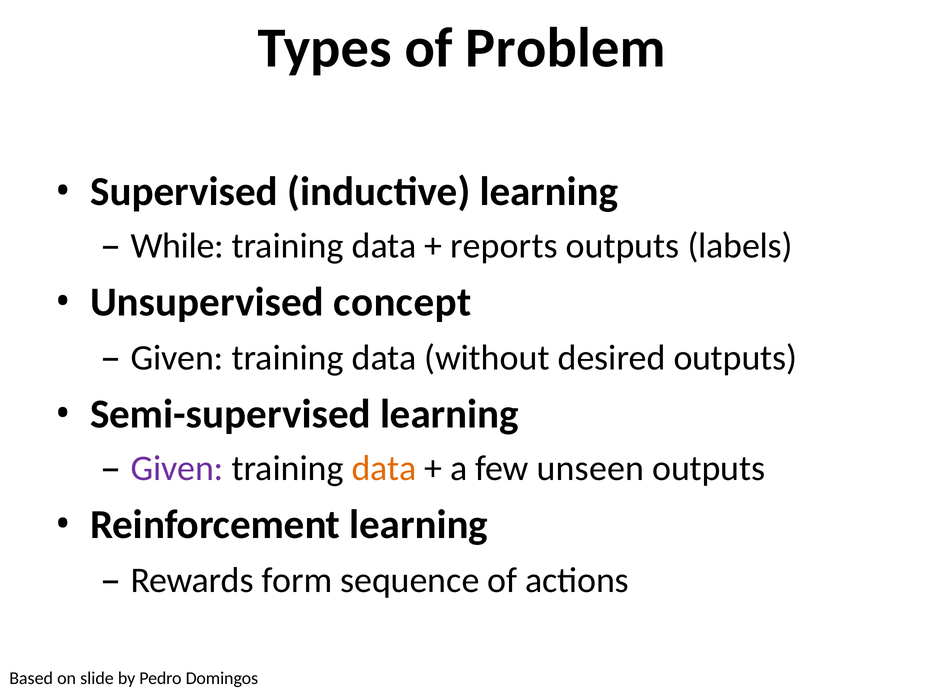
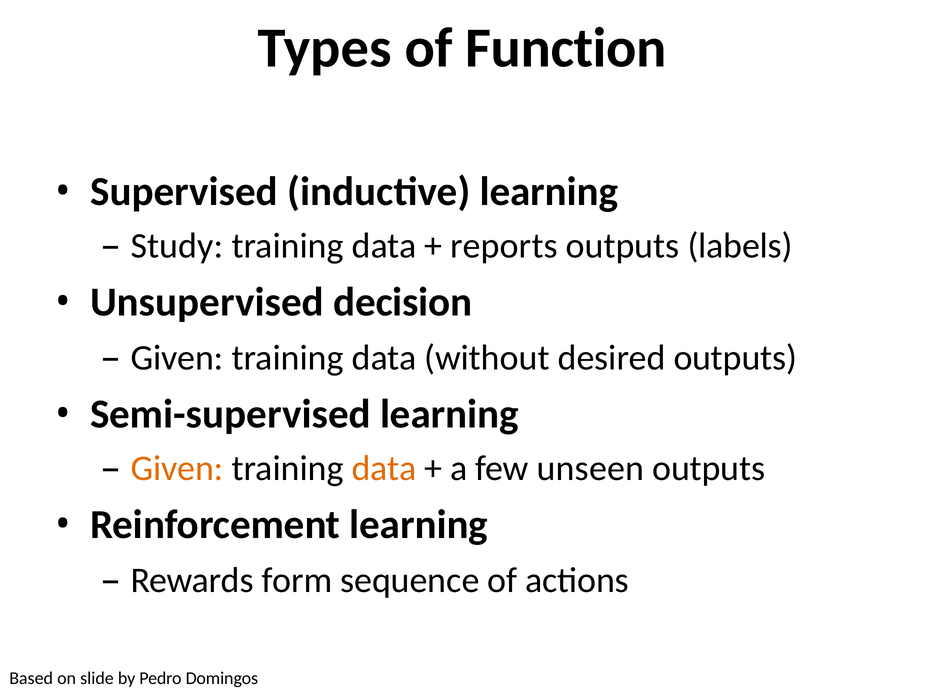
Problem: Problem -> Function (566, 48)
While: While -> Study (177, 246)
concept: concept -> decision (403, 302)
Given colour: purple -> orange (177, 468)
